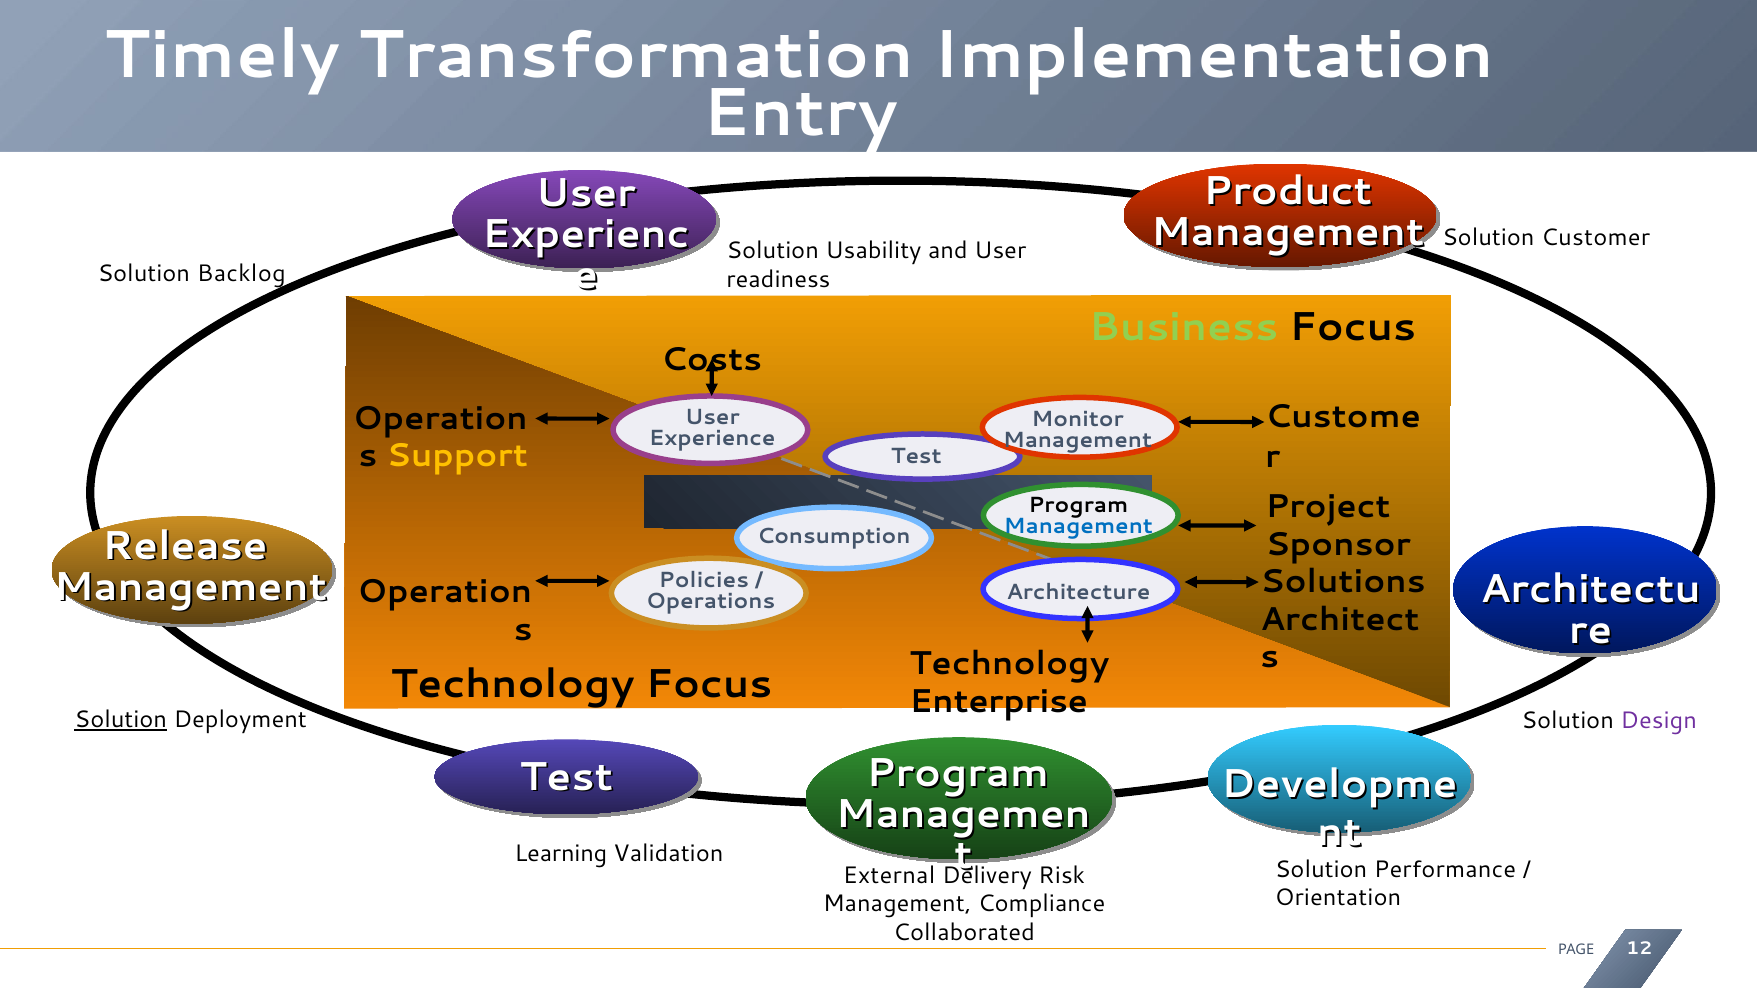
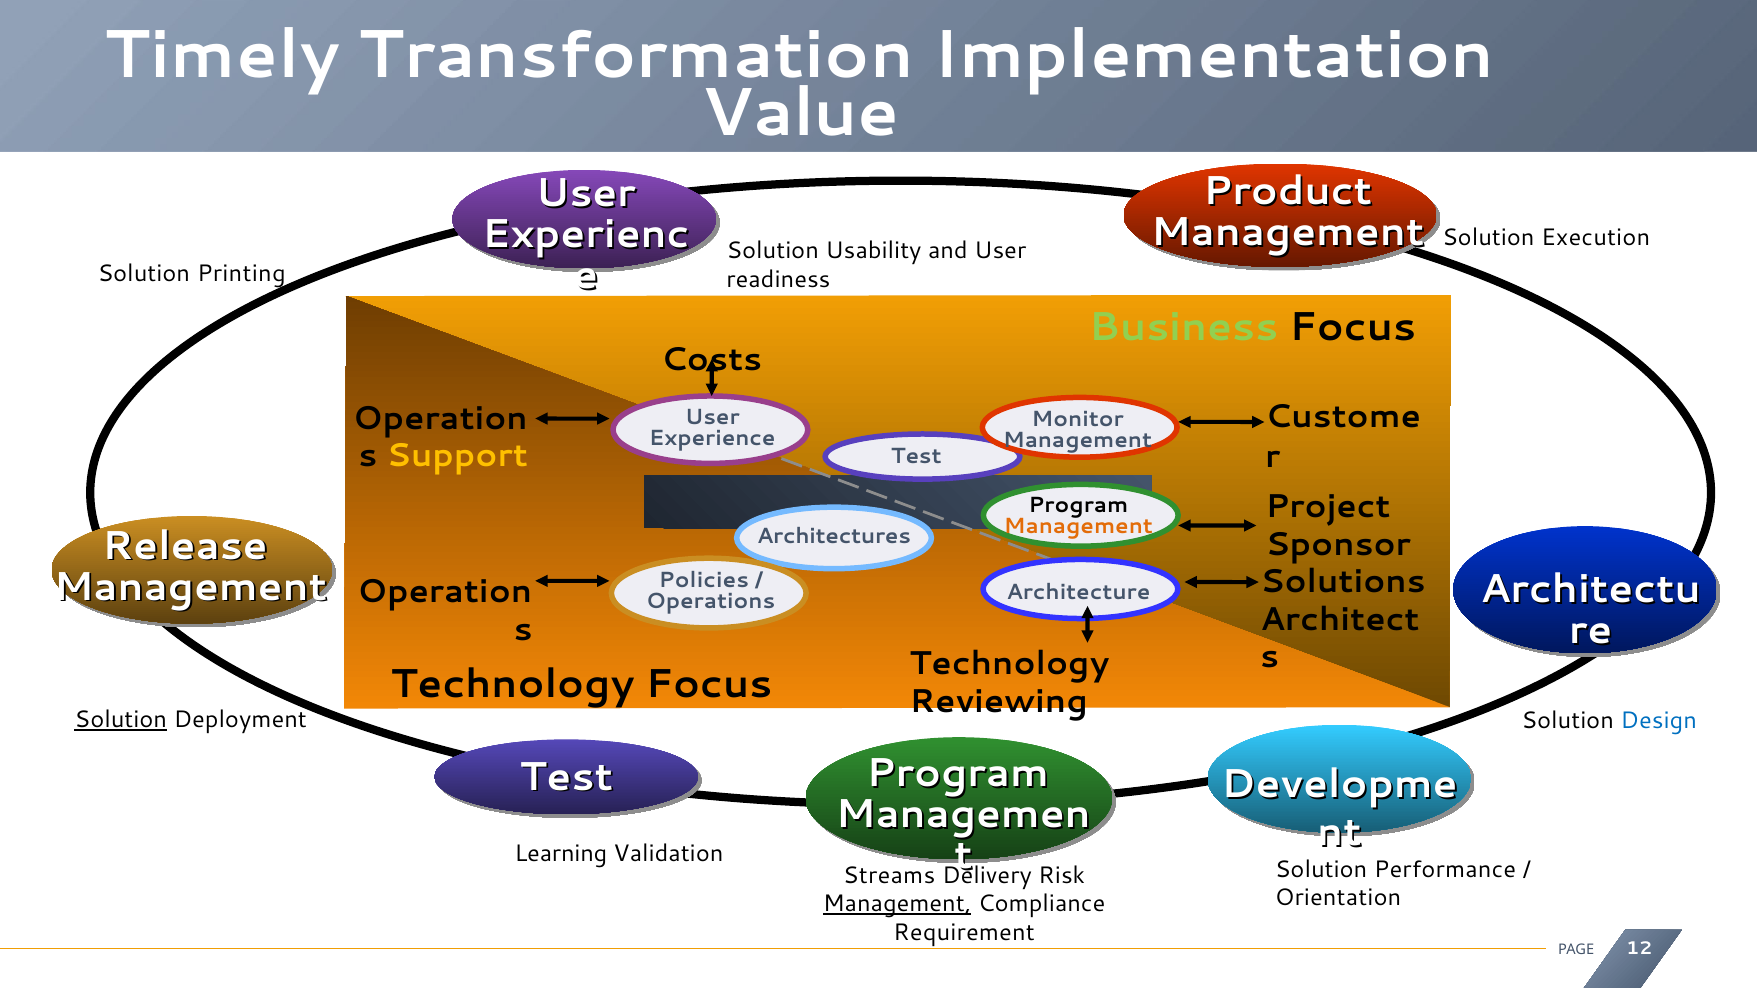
Entry: Entry -> Value (801, 114)
Customer: Customer -> Execution (1596, 238)
Backlog: Backlog -> Printing (241, 273)
Management colour: blue -> orange (1078, 527)
Consumption: Consumption -> Architectures (834, 537)
Enterprise: Enterprise -> Reviewing (999, 701)
Design colour: purple -> blue (1659, 721)
External: External -> Streams (889, 876)
Management underline: none -> present (897, 904)
Collaborated: Collaborated -> Requirement (964, 933)
